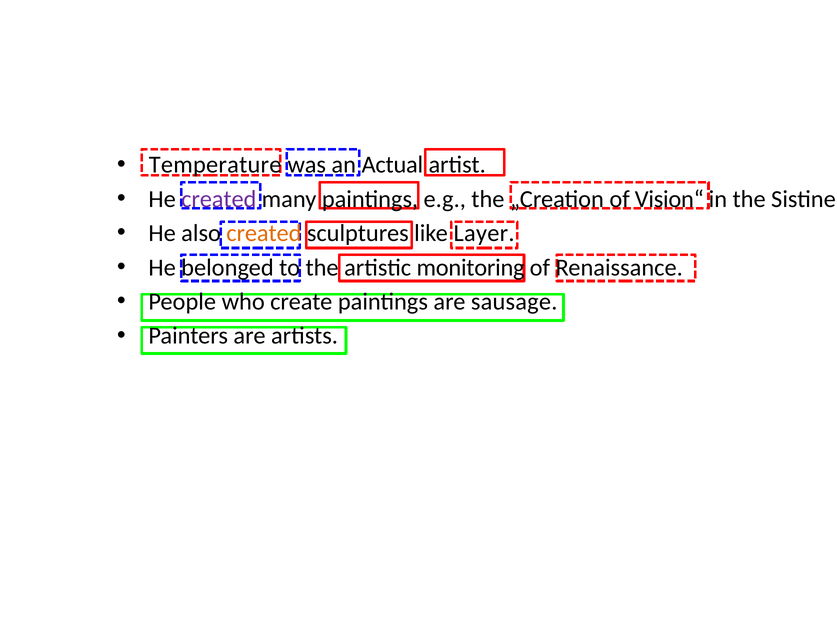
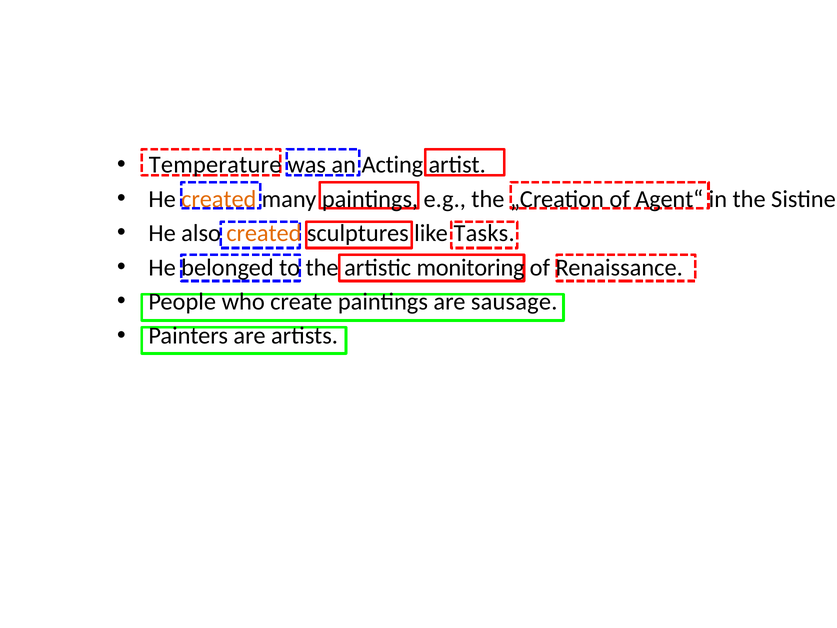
Actual: Actual -> Acting (392, 165)
created colour: purple -> orange (219, 199)
Vision“: Vision“ -> Agent“ (669, 199)
Layer: Layer -> Tasks (484, 233)
